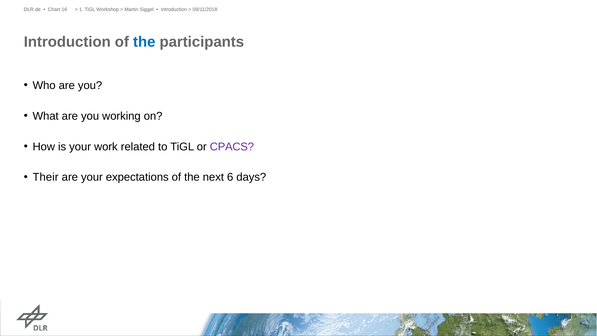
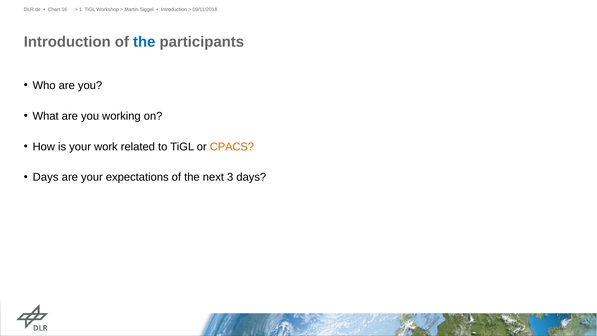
CPACS colour: purple -> orange (232, 147)
Their: Their -> Days (46, 177)
6: 6 -> 3 (230, 177)
